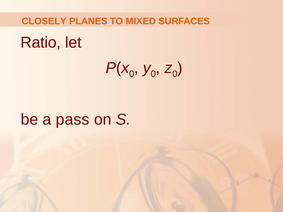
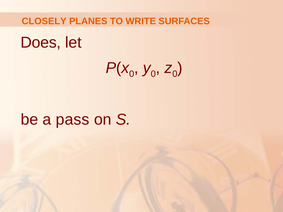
MIXED: MIXED -> WRITE (141, 21)
Ratio: Ratio -> Does (41, 43)
